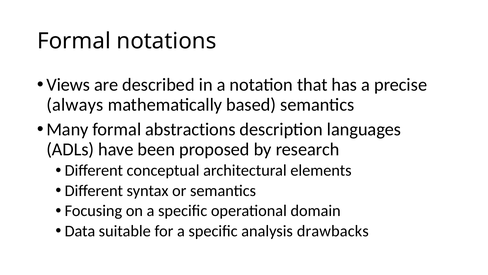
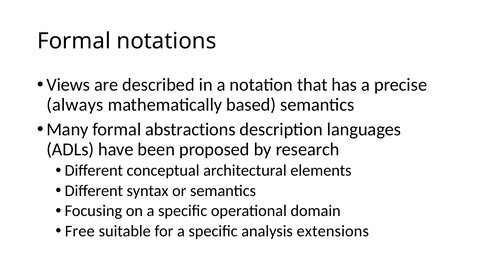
Data: Data -> Free (80, 231)
drawbacks: drawbacks -> extensions (333, 231)
